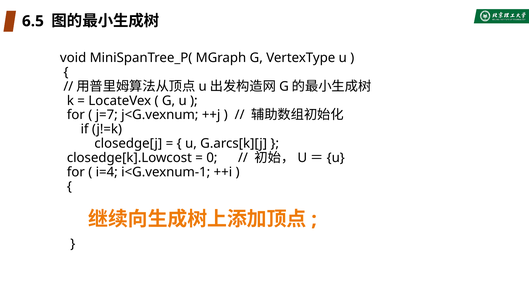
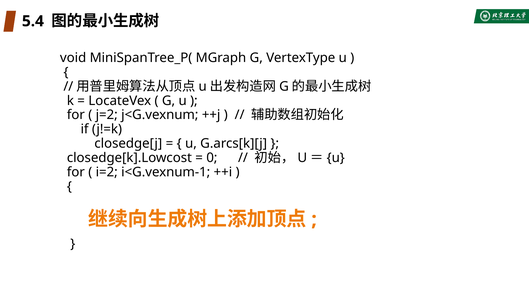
6.5: 6.5 -> 5.4 (33, 21)
j=7: j=7 -> j=2 (107, 115)
i=4: i=4 -> i=2 (107, 172)
